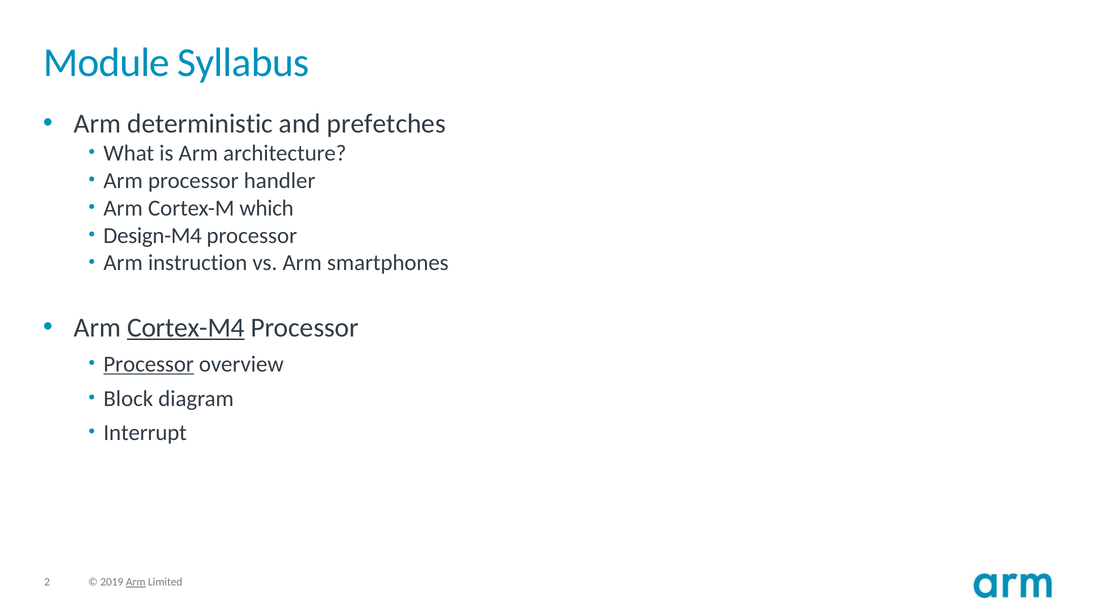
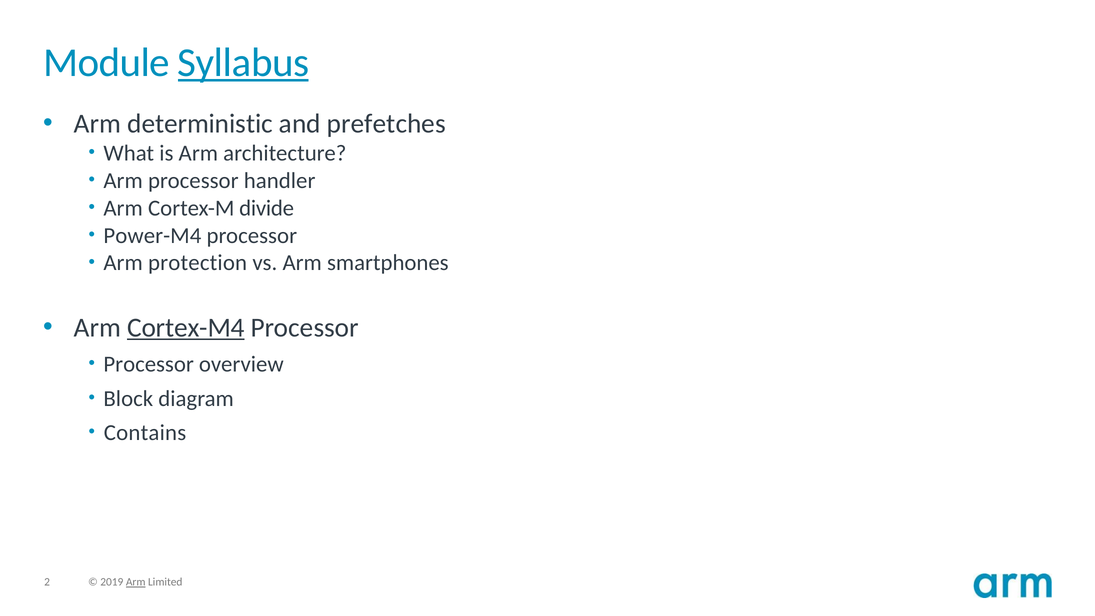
Syllabus underline: none -> present (243, 63)
which: which -> divide (267, 208)
Design-M4: Design-M4 -> Power-M4 (152, 235)
instruction: instruction -> protection (198, 263)
Processor underline: present -> none (149, 364)
Interrupt: Interrupt -> Contains (145, 433)
